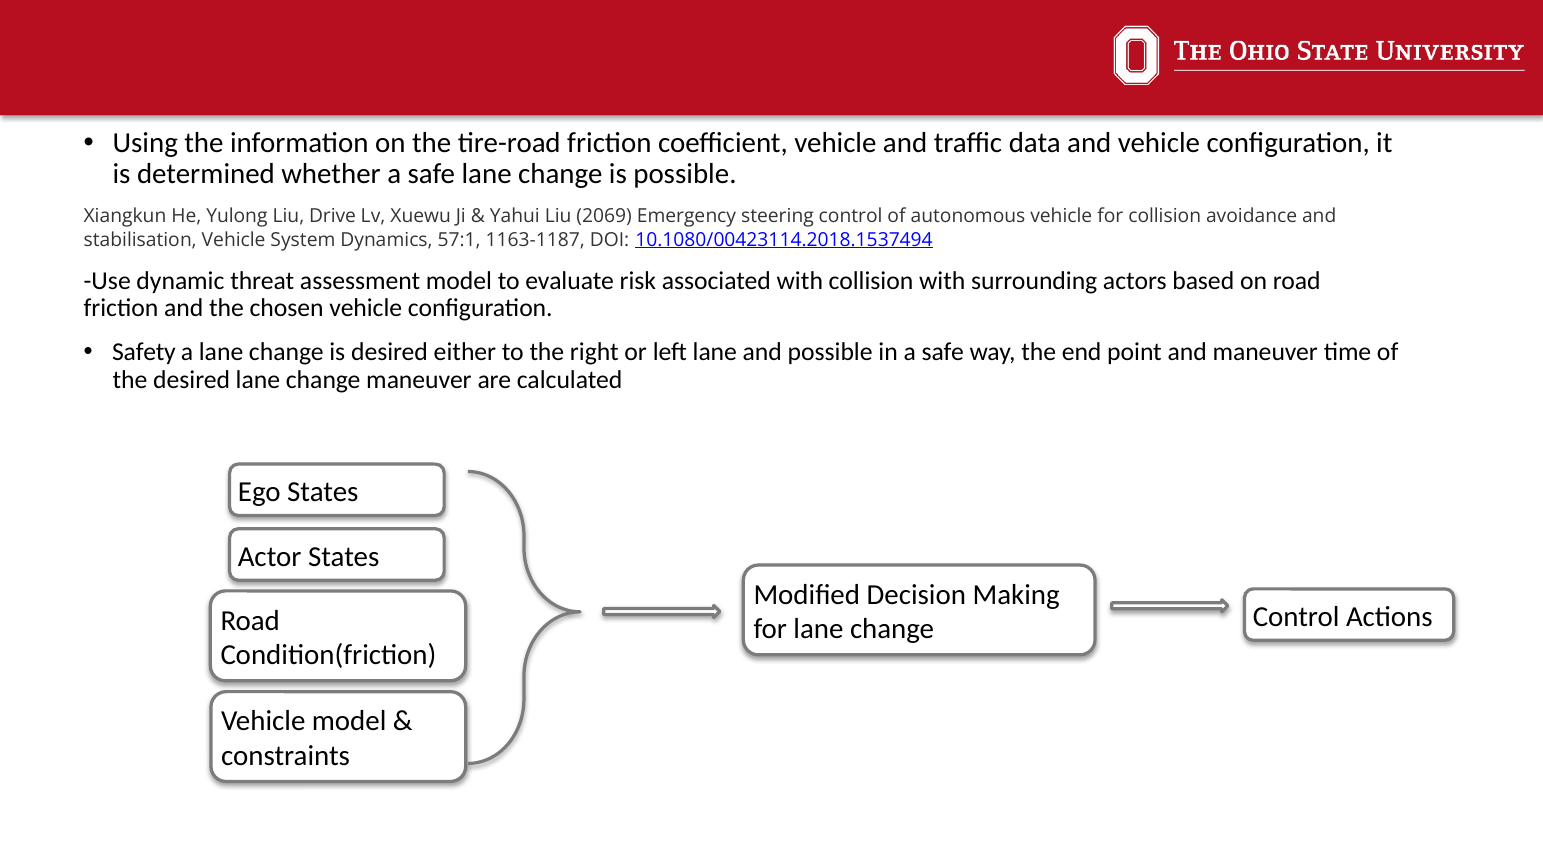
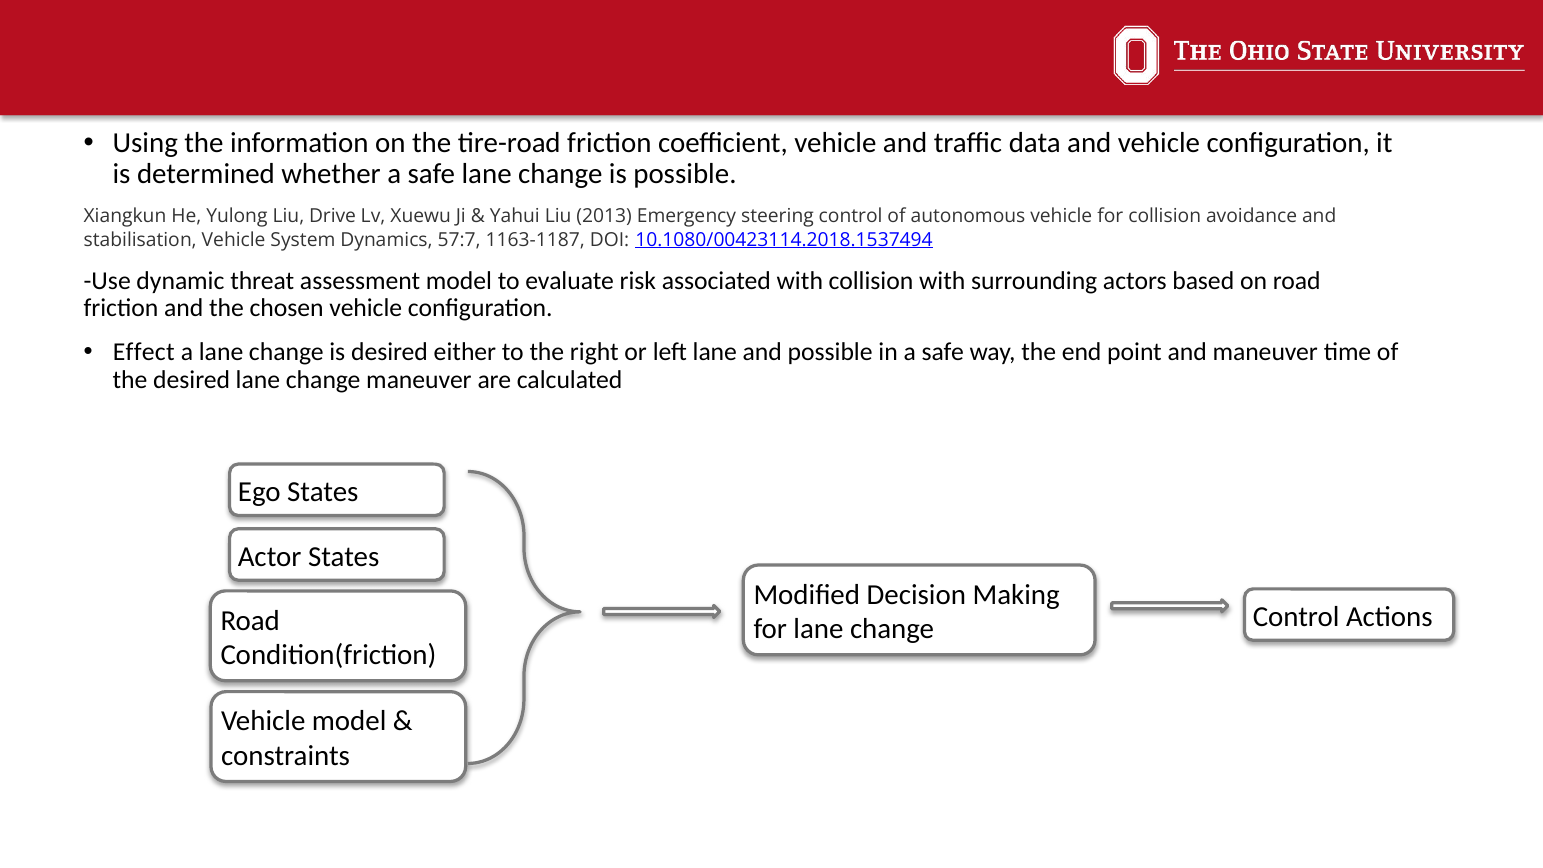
2069: 2069 -> 2013 (604, 217)
57:1: 57:1 -> 57:7 (459, 240)
Safety: Safety -> Effect (144, 352)
